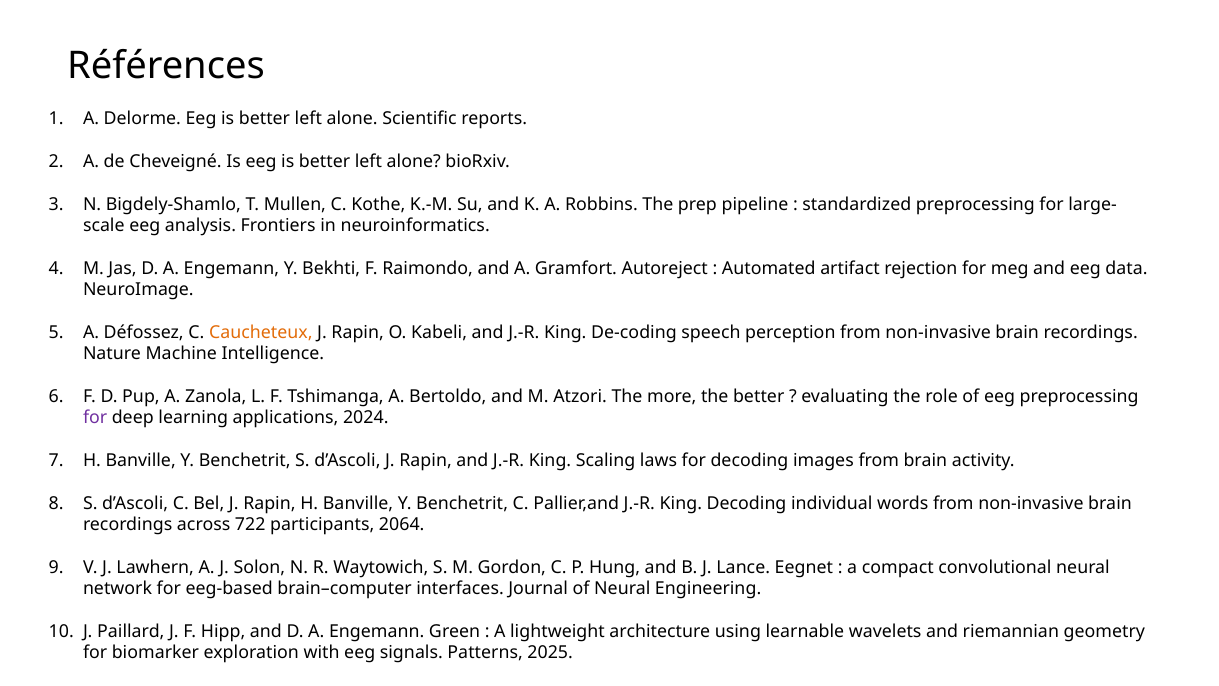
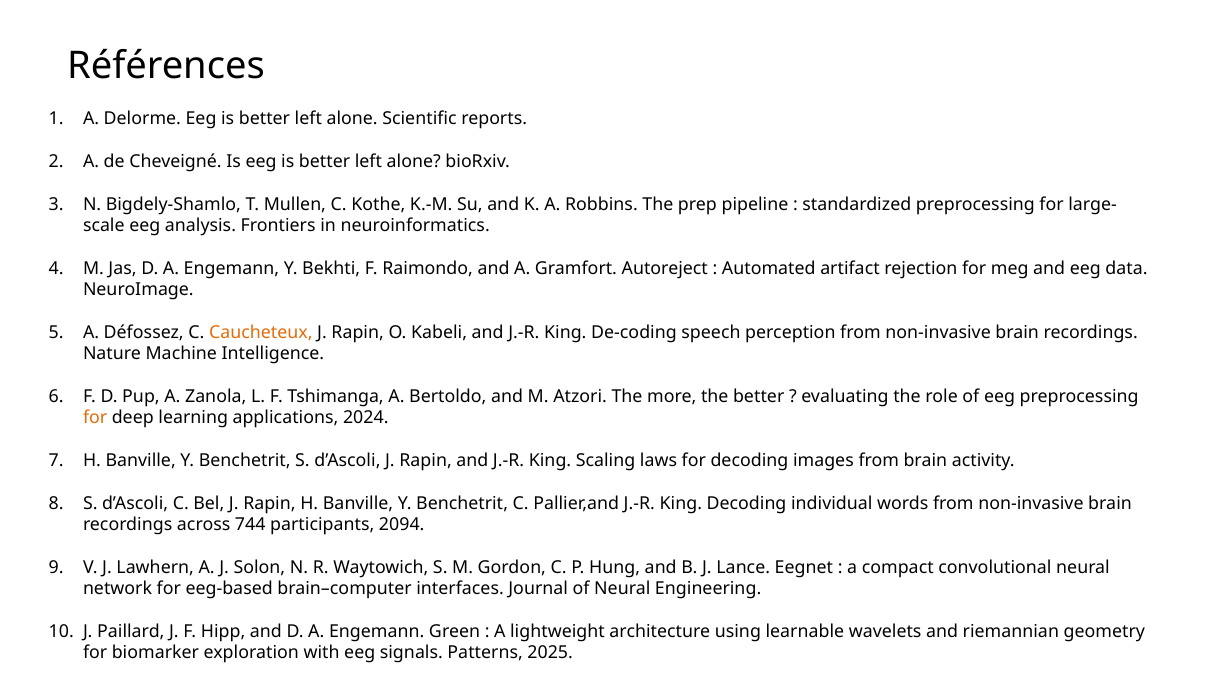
for colour: purple -> orange (95, 418)
722: 722 -> 744 (250, 524)
2064: 2064 -> 2094 (402, 524)
